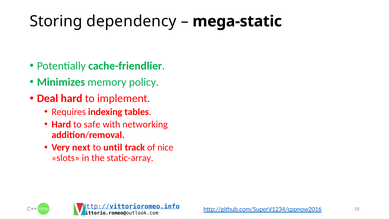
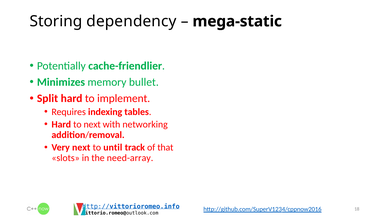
policy: policy -> bullet (144, 82)
Deal: Deal -> Split (48, 98)
to safe: safe -> next (92, 124)
nice: nice -> that (165, 147)
static-array: static-array -> need-array (130, 158)
